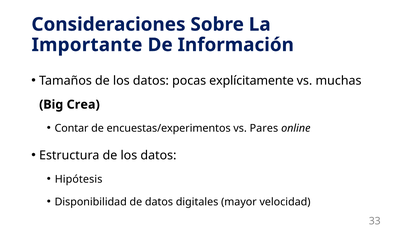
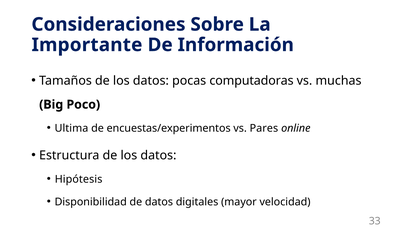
explícitamente: explícitamente -> computadoras (252, 81)
Crea: Crea -> Poco (83, 104)
Contar: Contar -> Ultima (71, 128)
